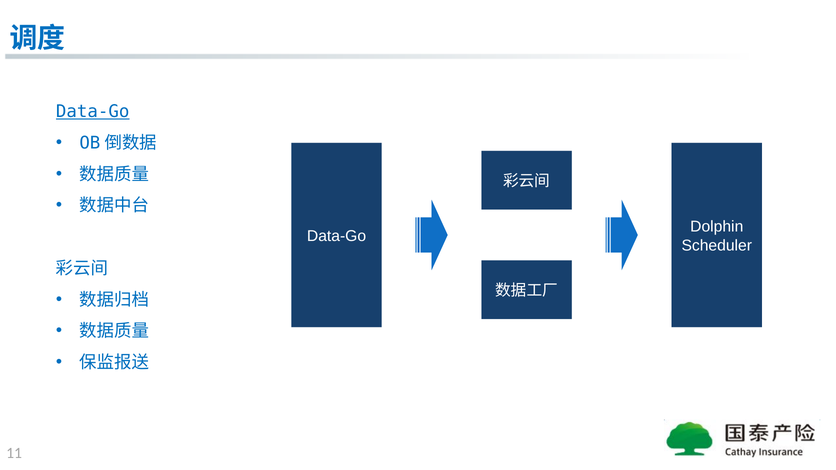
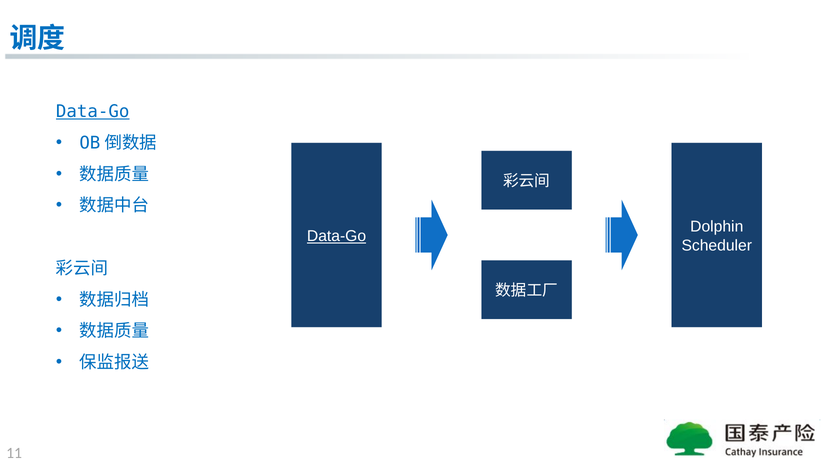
Data-Go underline: none -> present (337, 236)
